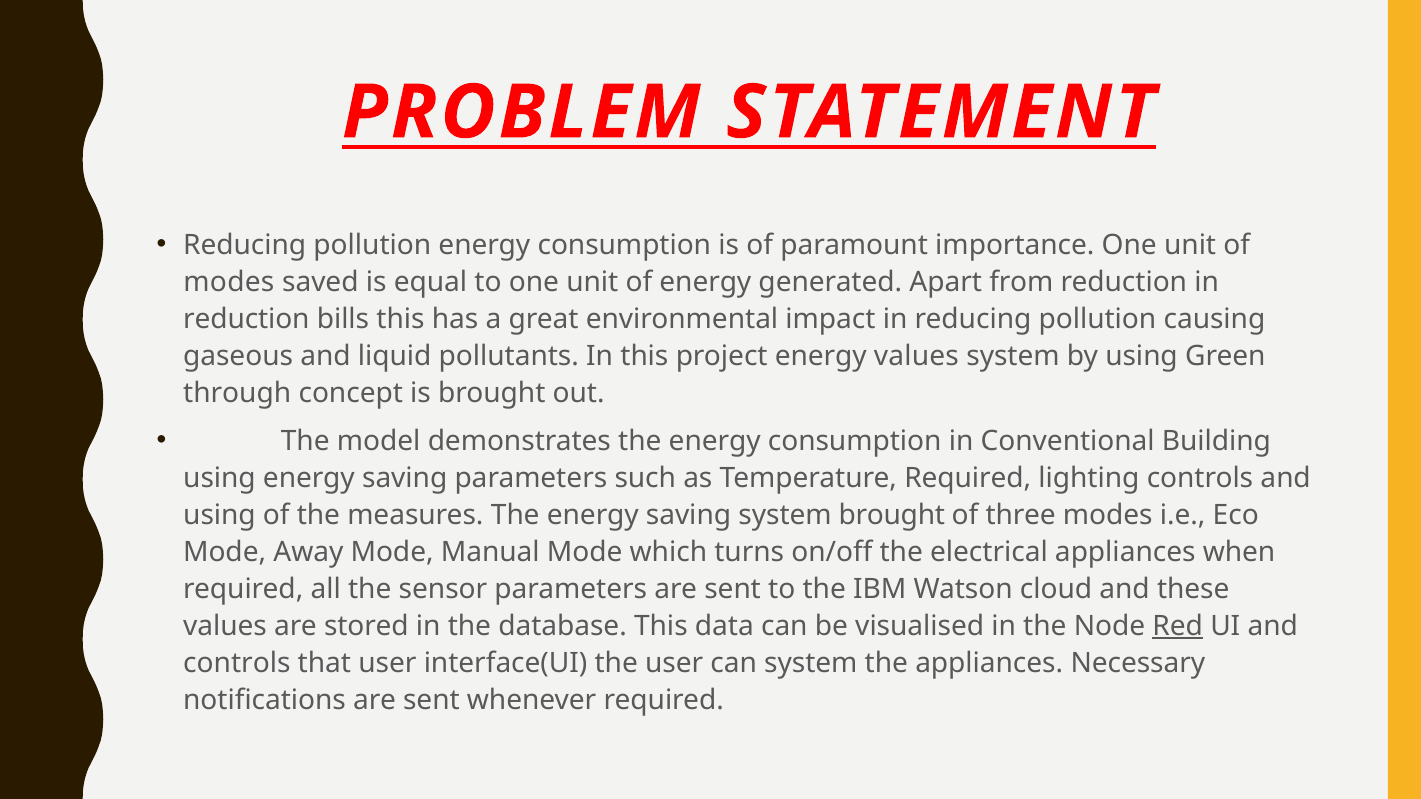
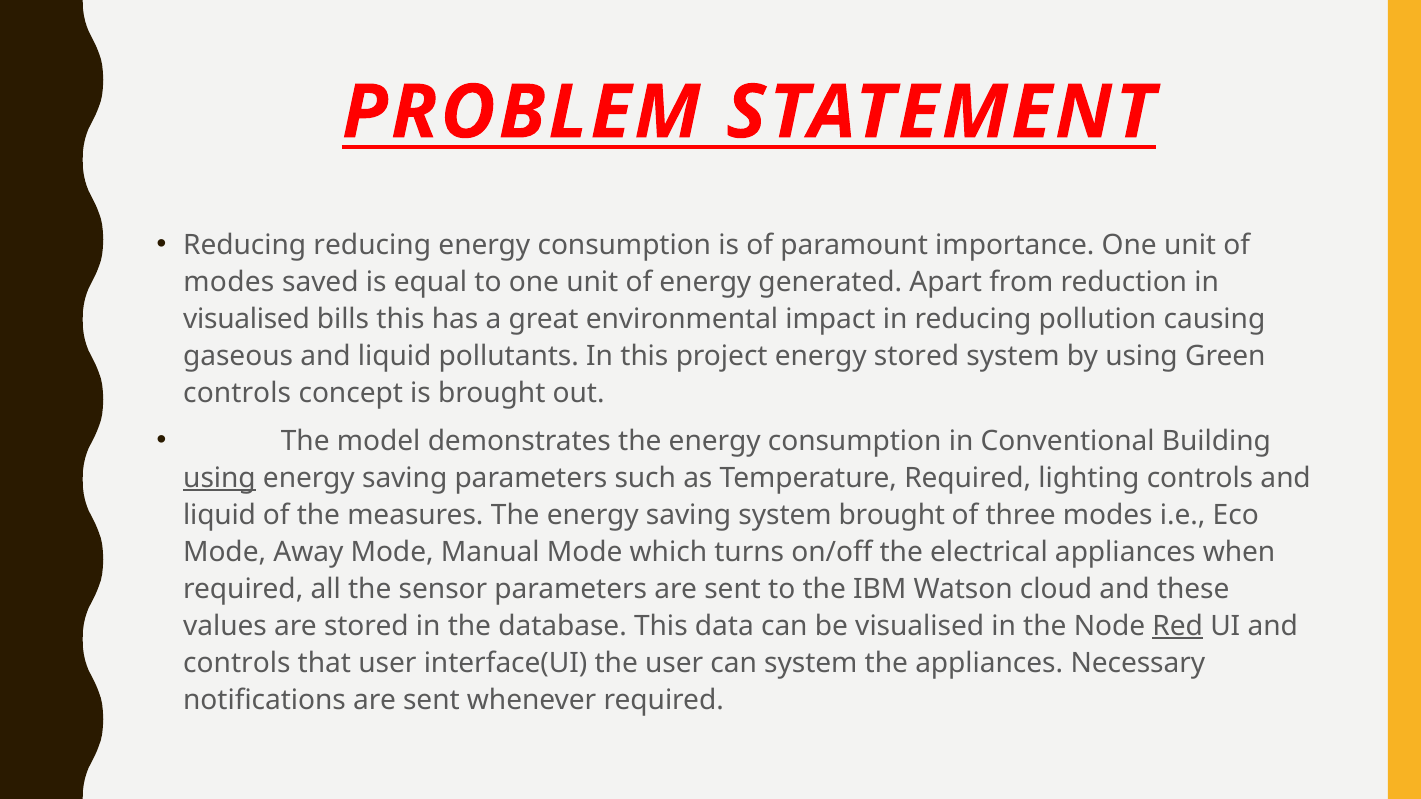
pollution: pollution -> reducing (372, 245)
reduction: reduction -> visualised (246, 319)
energy values: values -> stored (917, 356)
through: through -> controls (237, 393)
using underline: none -> present (219, 478)
using: using -> liquid (220, 515)
